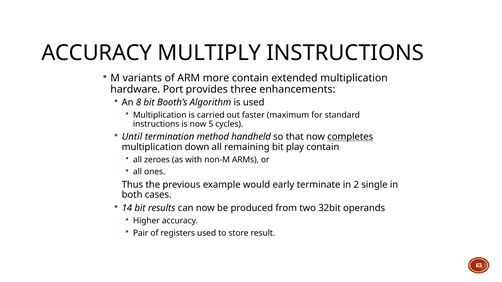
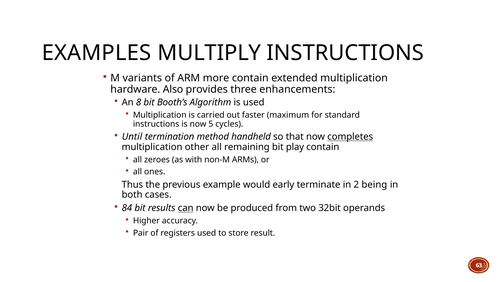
ACCURACY: ACCURACY -> EXAMPLES (97, 53)
Port: Port -> Also (173, 90)
down: down -> other (197, 147)
single: single -> being (374, 185)
14: 14 -> 84 (127, 208)
can underline: none -> present (186, 208)
